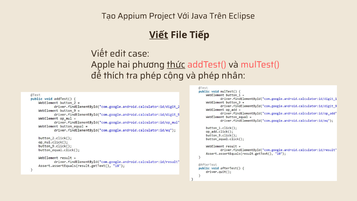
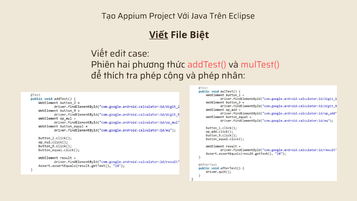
Tiếp: Tiếp -> Biệt (199, 35)
Apple: Apple -> Phiên (103, 64)
thức underline: present -> none (176, 64)
